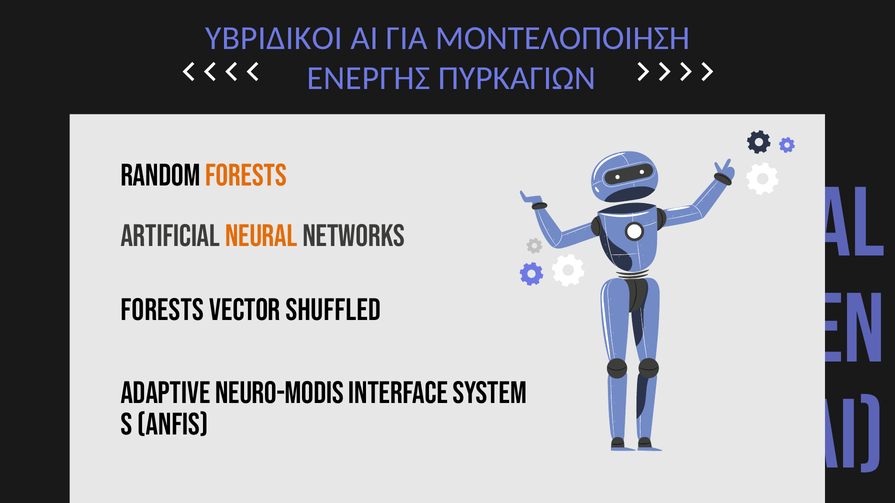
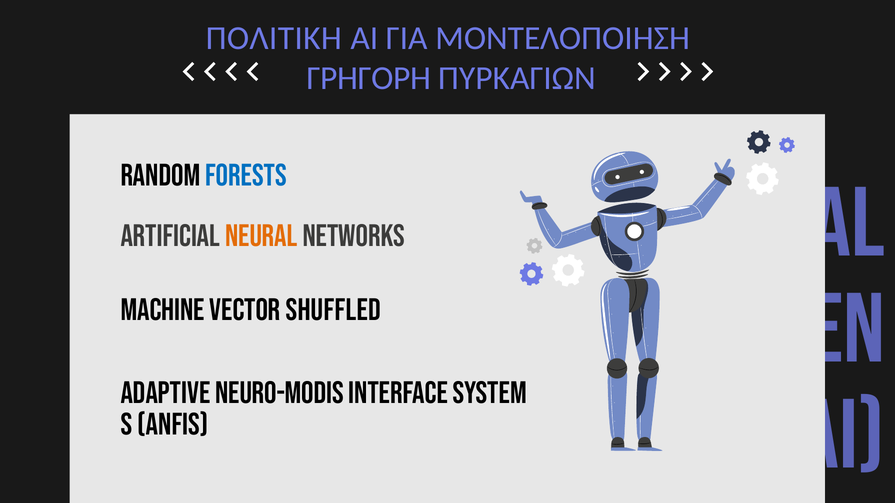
ΥΒΡΙΔΙΚΟΙ: ΥΒΡΙΔΙΚΟΙ -> ΠΟΛΙΤΙΚΗ (274, 38)
ΕΝΕΡΓΗΣ: ΕΝΕΡΓΗΣ -> ΓΡΗΓΟΡΗ (369, 78)
FORESTS colour: orange -> blue (246, 176)
FORESTS: FORESTS -> MACHINE (163, 310)
